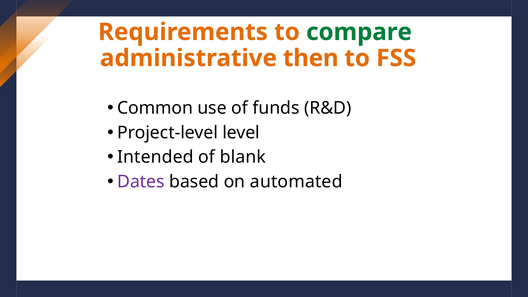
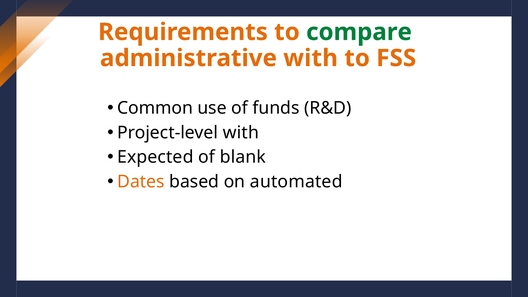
administrative then: then -> with (311, 58)
Project-level level: level -> with (241, 133)
Intended: Intended -> Expected (155, 157)
Dates colour: purple -> orange (141, 182)
